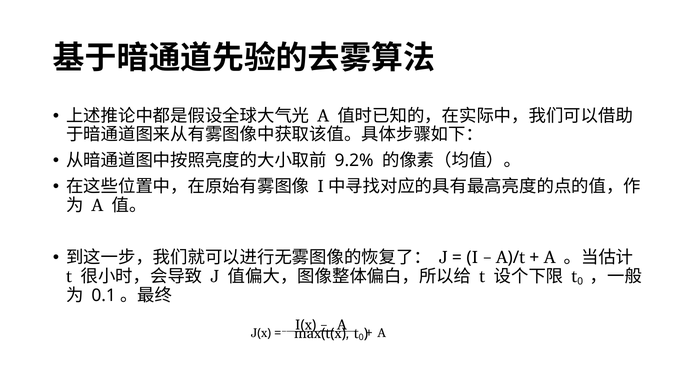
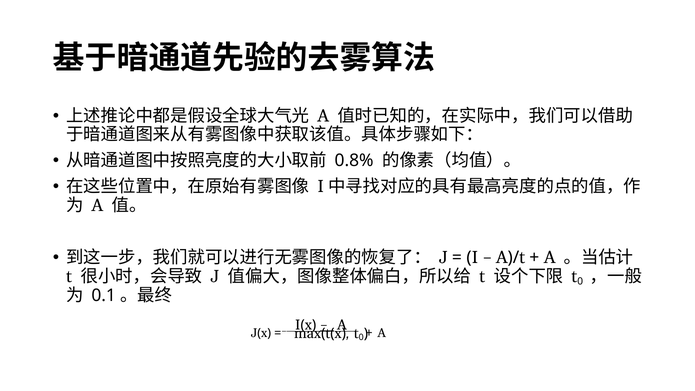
9.2%: 9.2% -> 0.8% (354, 161)
